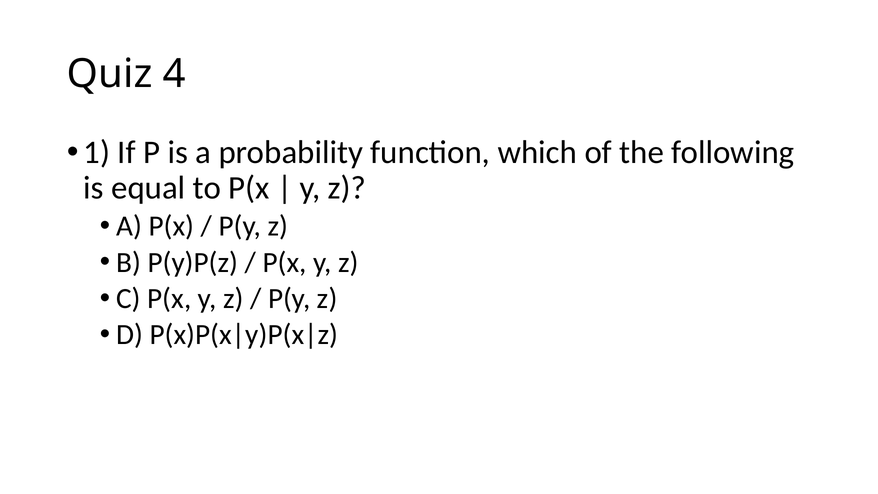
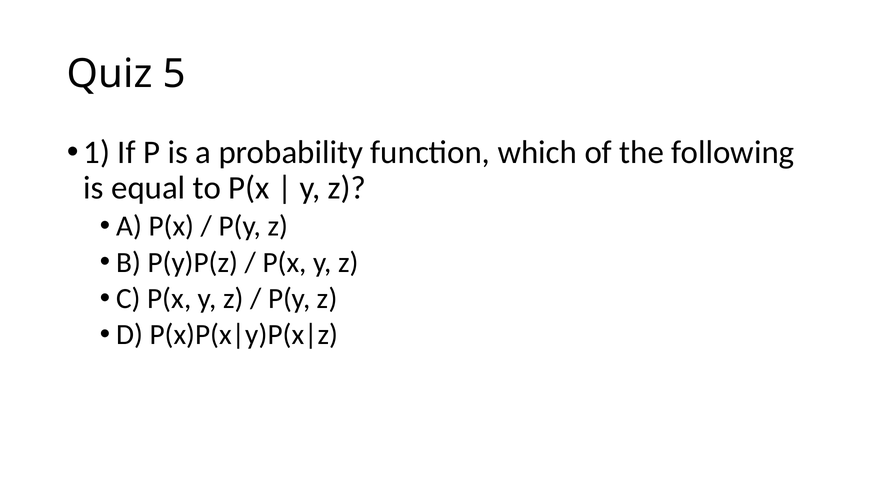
4: 4 -> 5 (174, 74)
